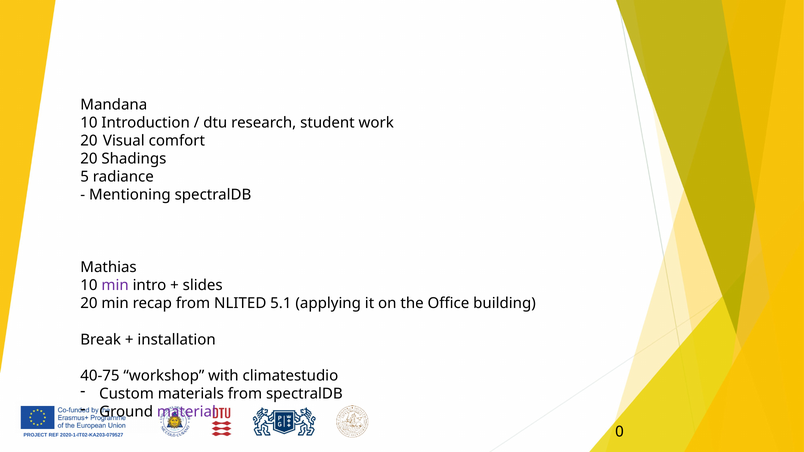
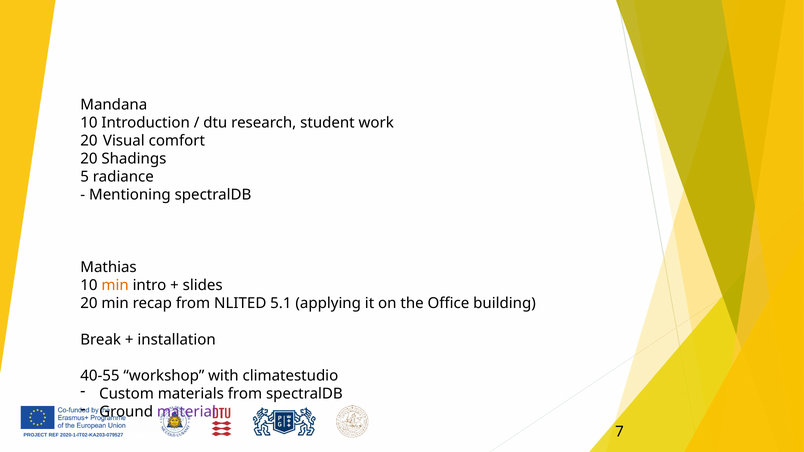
min colour: purple -> orange (115, 286)
40-75: 40-75 -> 40-55 (100, 376)
0: 0 -> 7 (619, 432)
